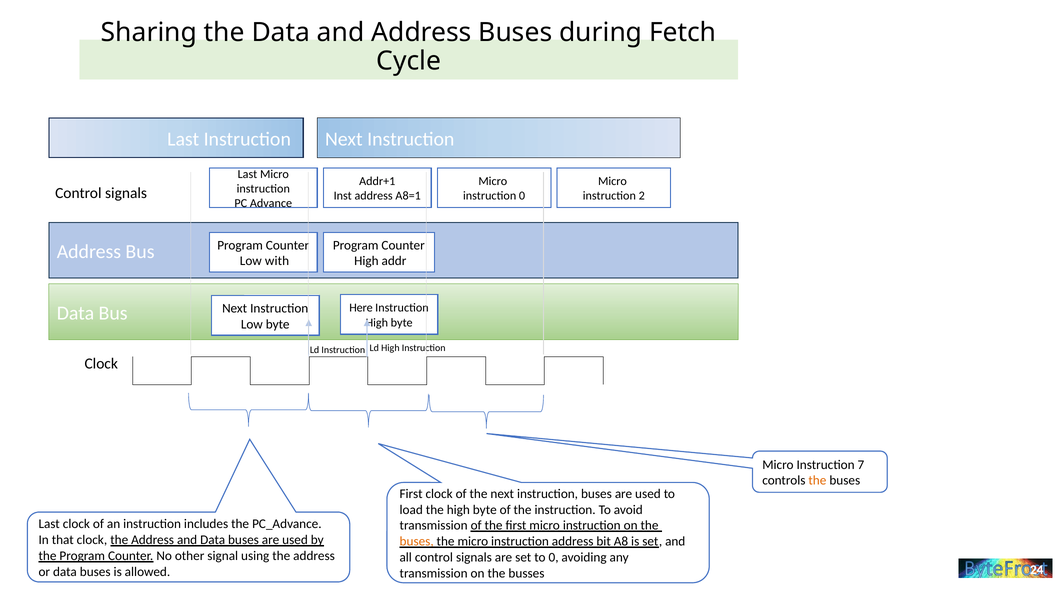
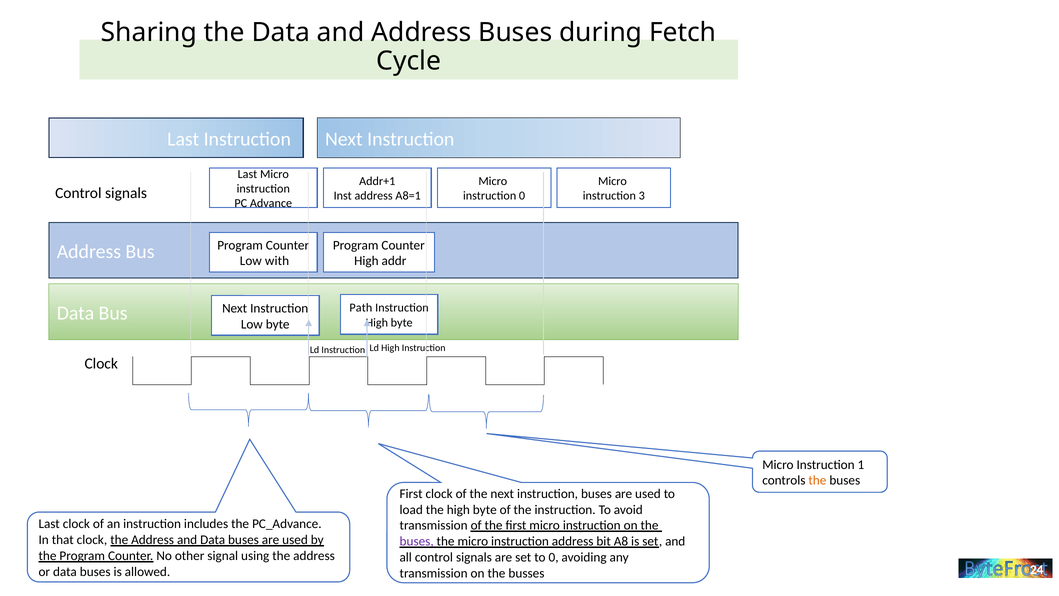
2: 2 -> 3 (642, 196)
Here: Here -> Path (361, 308)
7: 7 -> 1 (861, 464)
buses colour: orange -> purple (417, 541)
